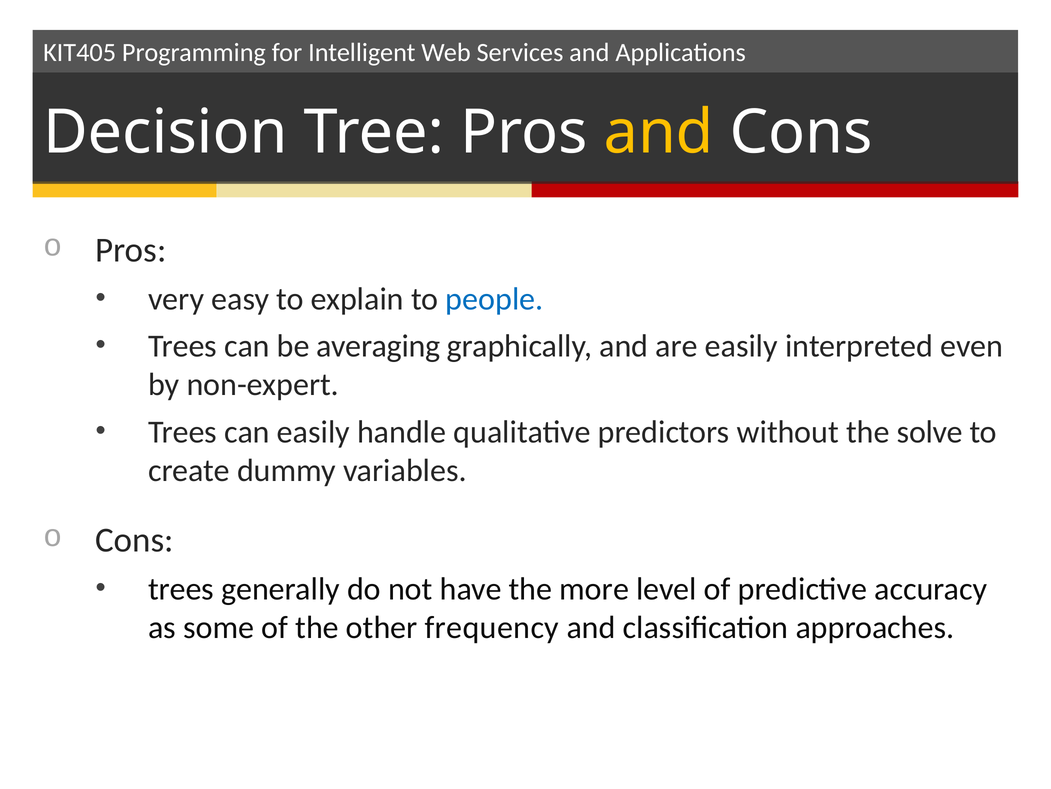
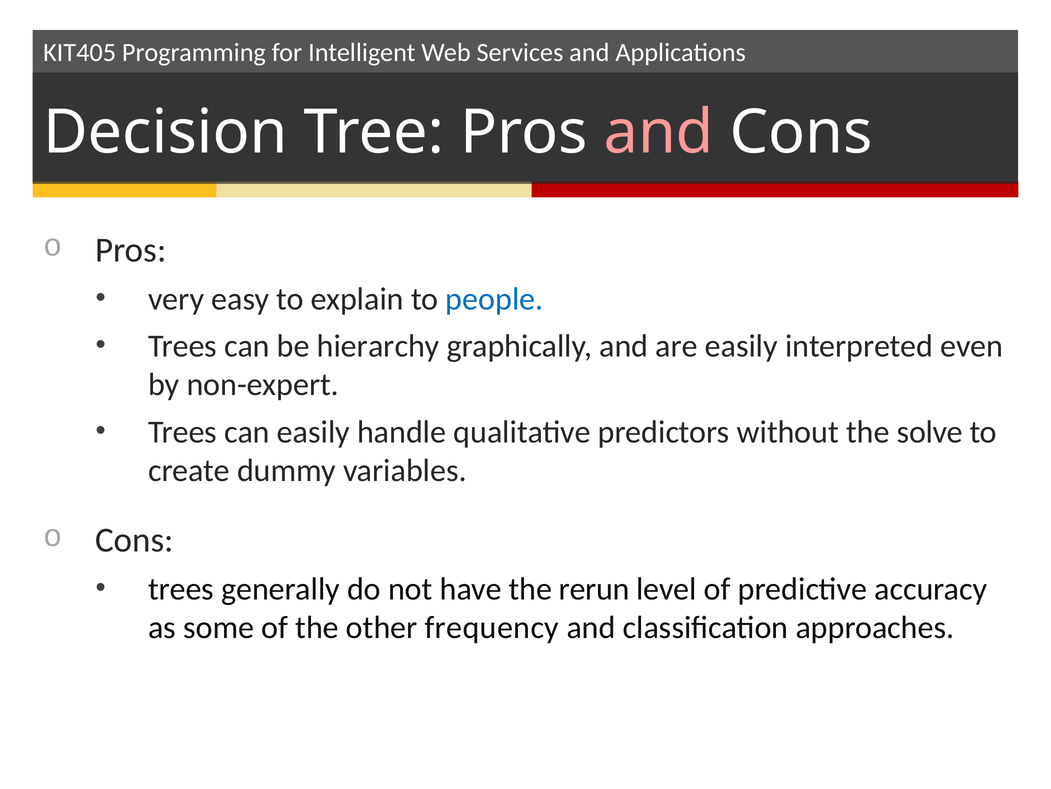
and colour: yellow -> pink (659, 132)
averaging: averaging -> hierarchy (378, 346)
more: more -> rerun (594, 589)
